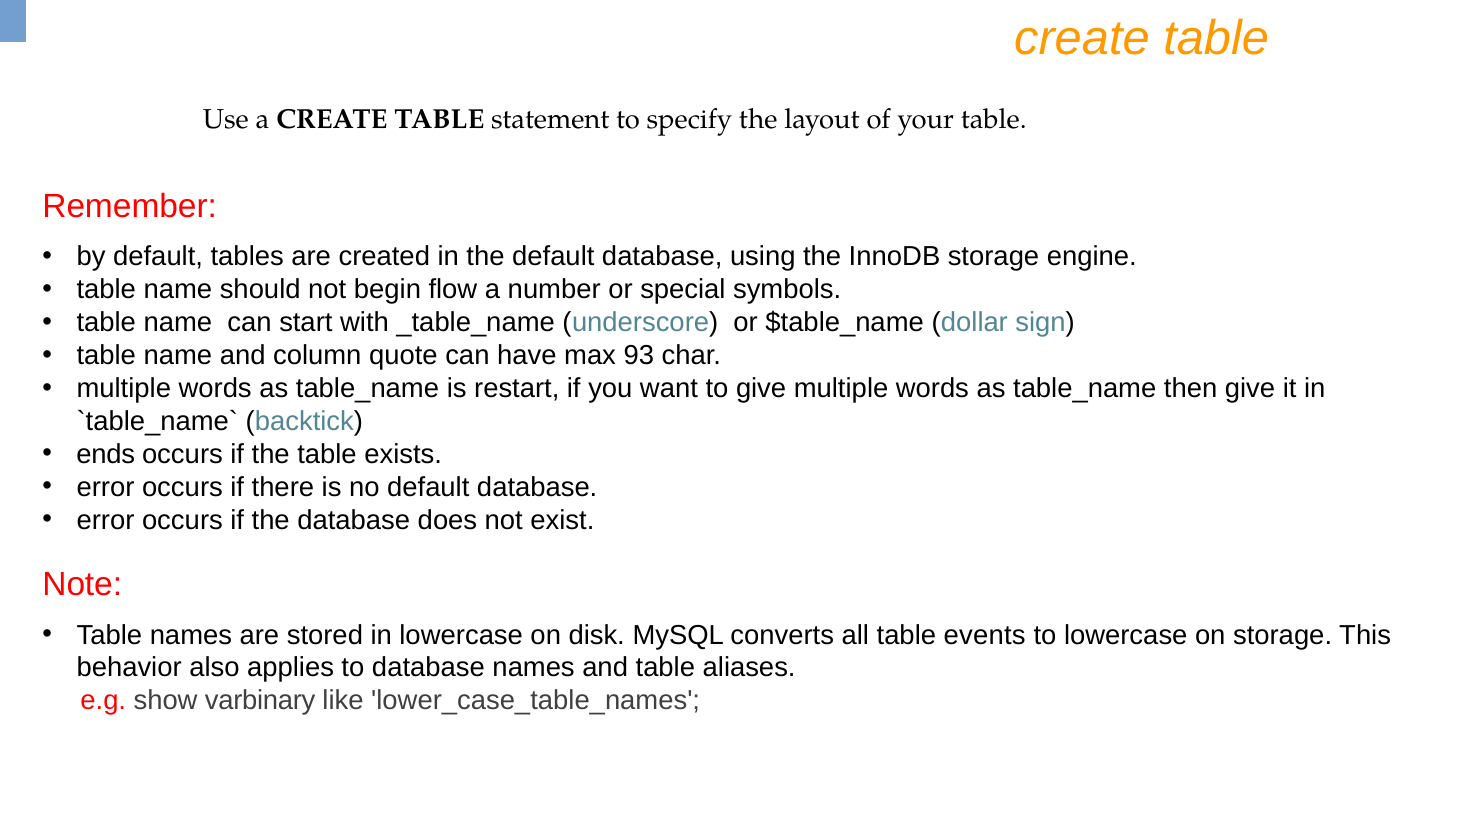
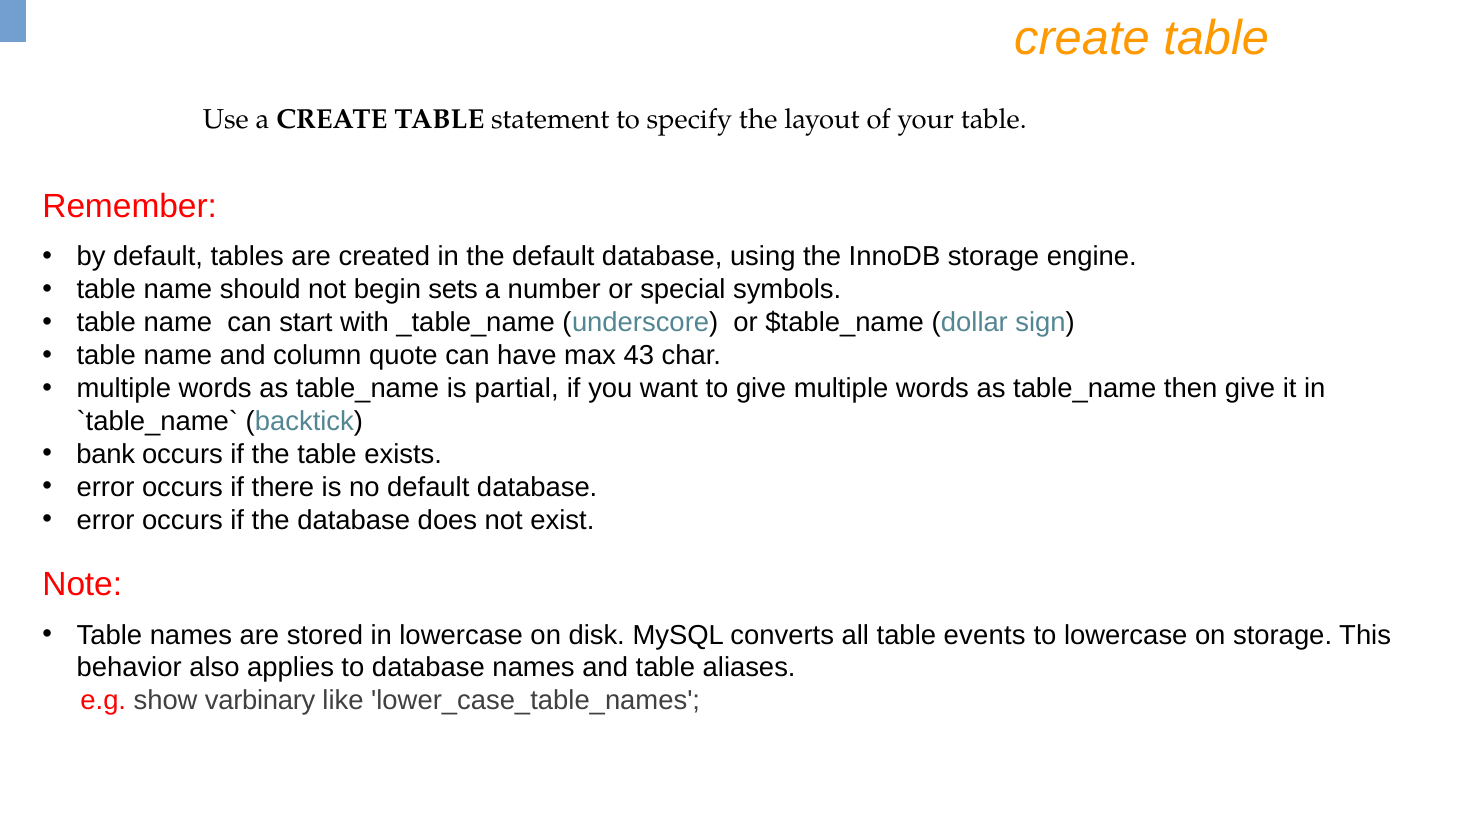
flow: flow -> sets (453, 290)
93: 93 -> 43 (639, 355)
restart: restart -> partial (517, 388)
ends: ends -> bank (106, 454)
